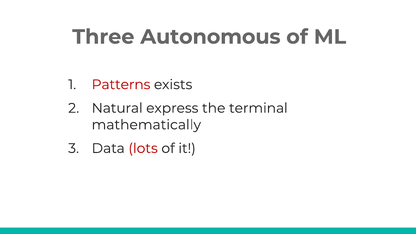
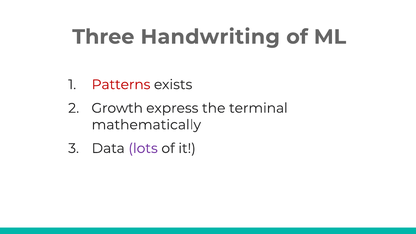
Autonomous: Autonomous -> Handwriting (210, 37)
Natural: Natural -> Growth (117, 108)
lots colour: red -> purple (143, 148)
